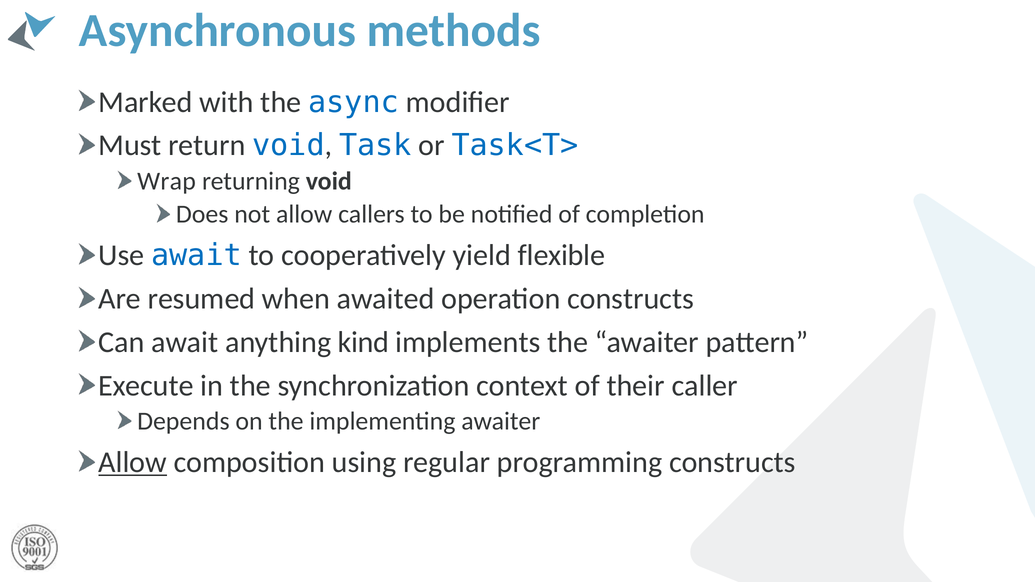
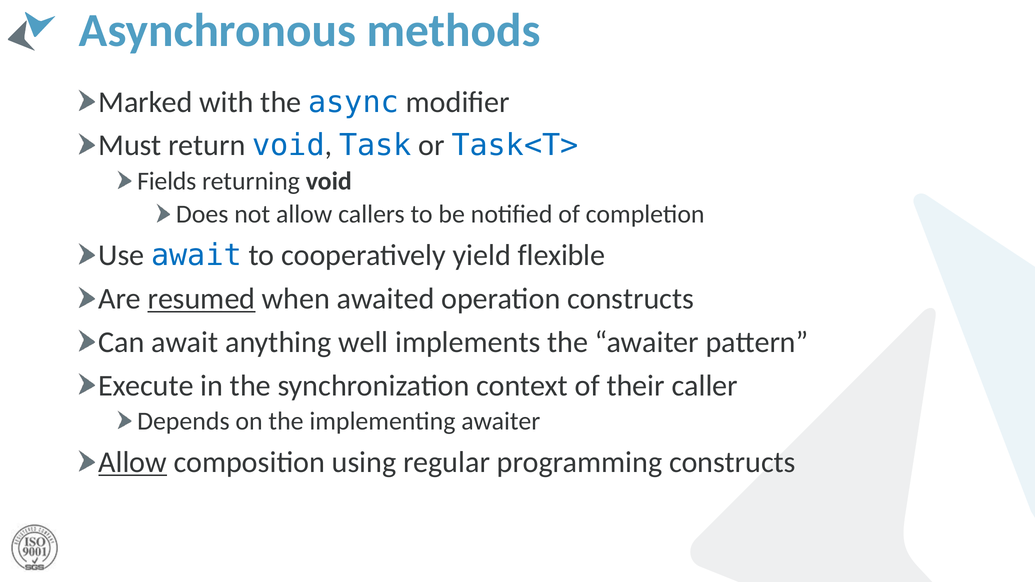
Wrap: Wrap -> Fields (167, 181)
resumed underline: none -> present (201, 299)
kind: kind -> well (363, 342)
